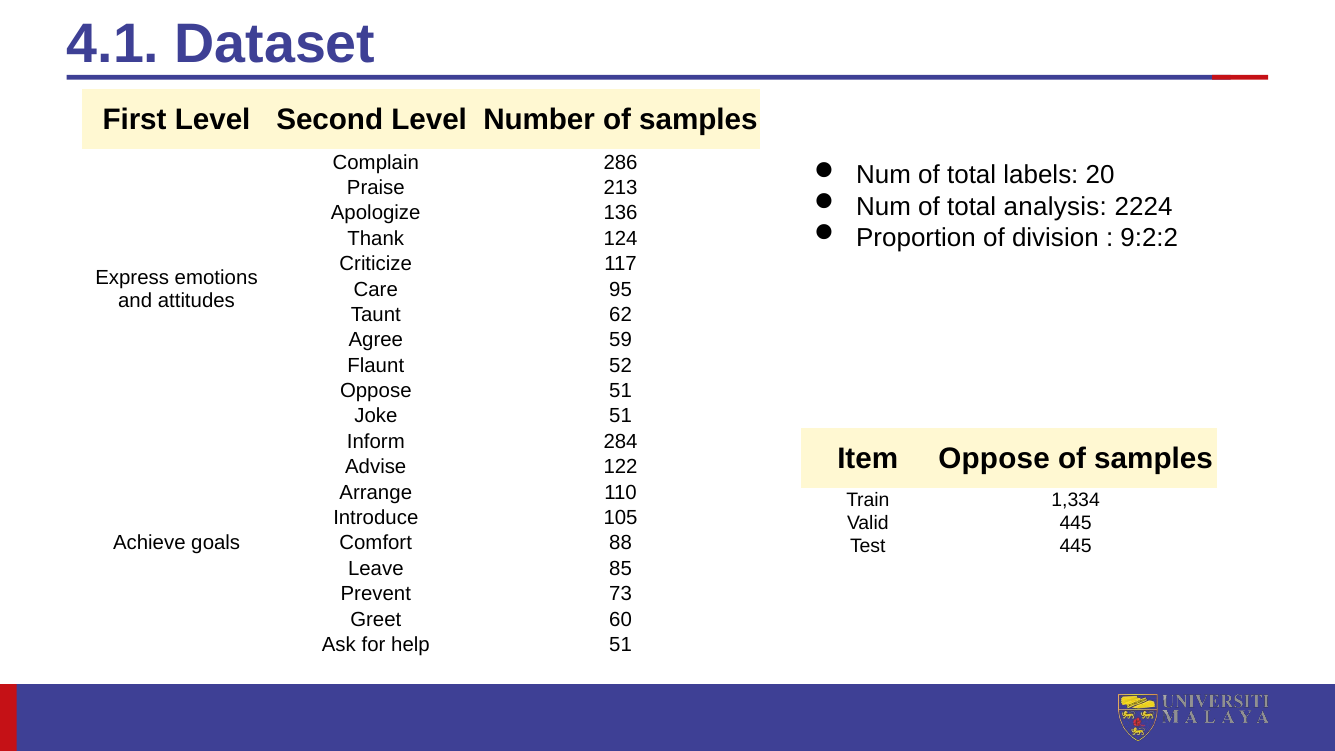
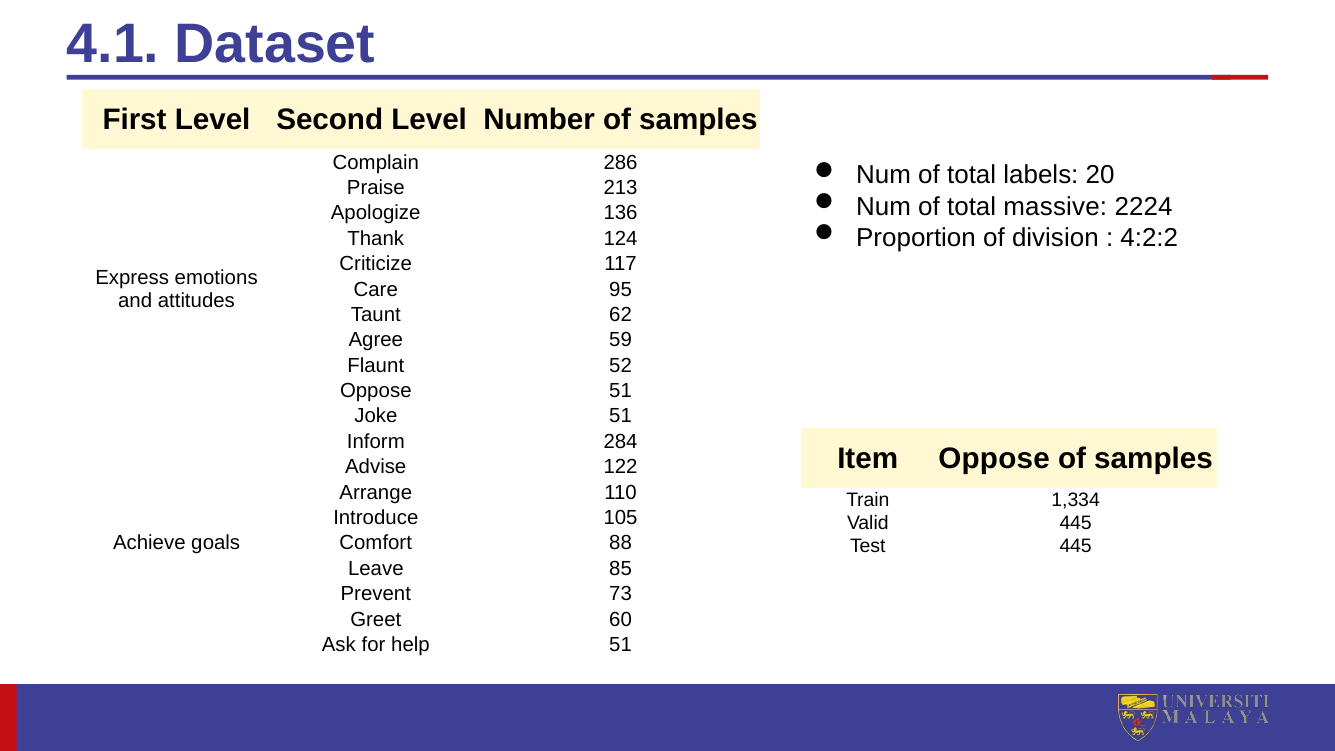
analysis: analysis -> massive (1055, 207)
9:2:2: 9:2:2 -> 4:2:2 (1149, 238)
